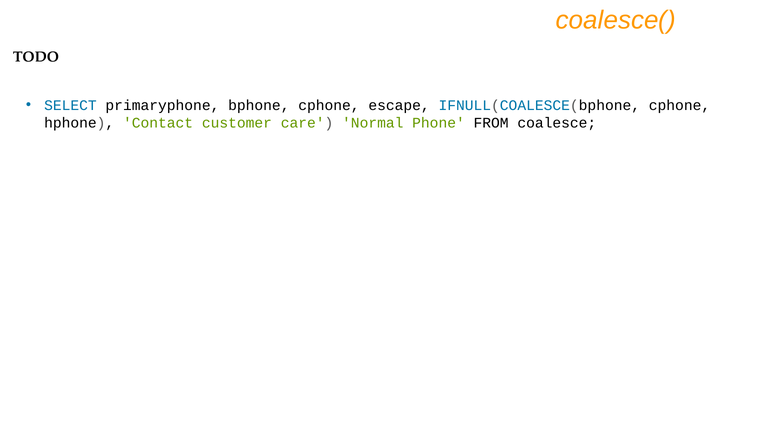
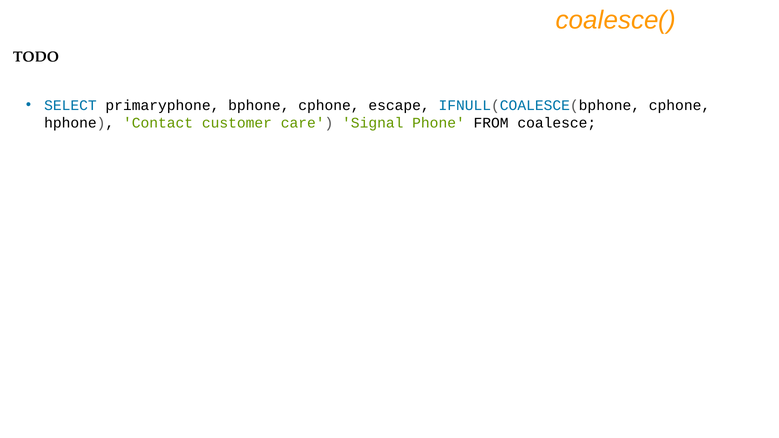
Normal: Normal -> Signal (373, 123)
